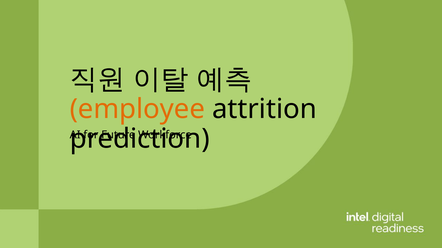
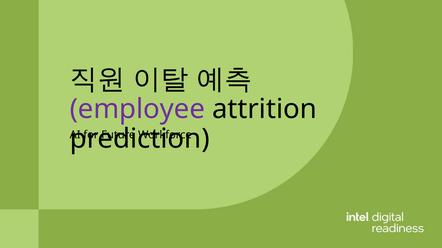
employee colour: orange -> purple (137, 109)
